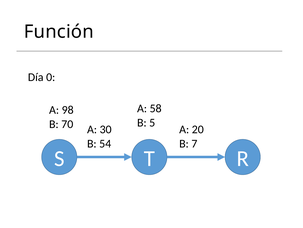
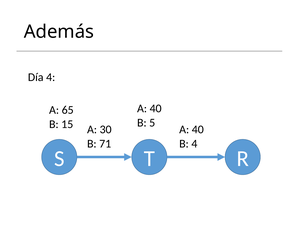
Función: Función -> Además (59, 32)
Día 0: 0 -> 4 (51, 77)
58: 58 -> 40 (156, 108)
98: 98 -> 65 (68, 110)
70: 70 -> 15 (67, 124)
20: 20 -> 40 (198, 129)
54: 54 -> 71 (105, 143)
B 7: 7 -> 4 (194, 143)
